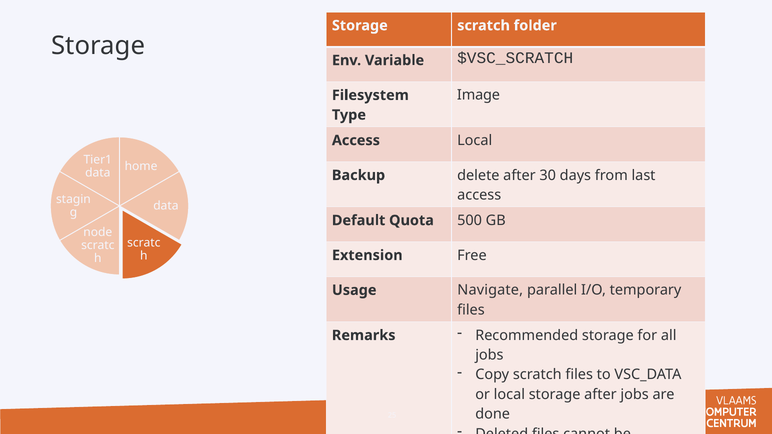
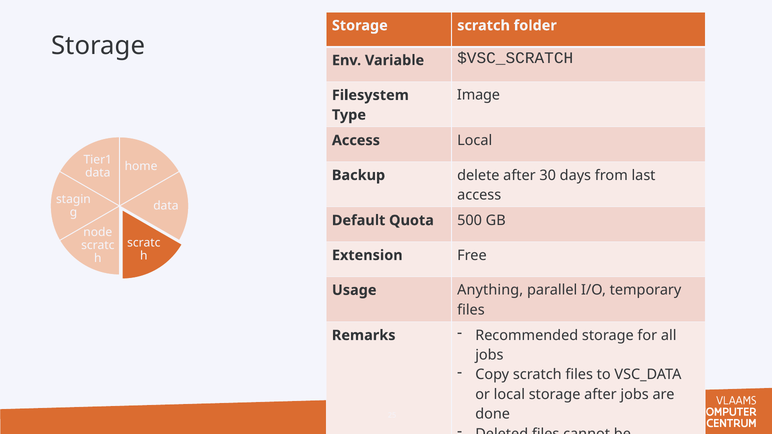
Navigate: Navigate -> Anything (490, 290)
